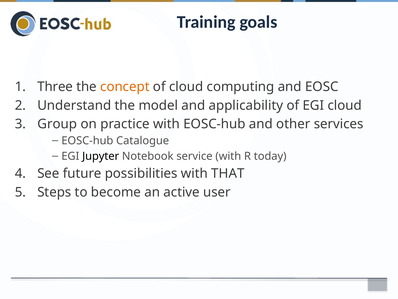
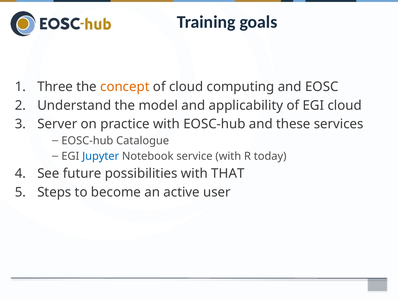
Group: Group -> Server (57, 124)
other: other -> these (293, 124)
Jupyter colour: black -> blue (101, 156)
